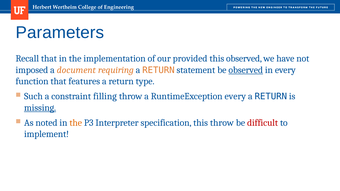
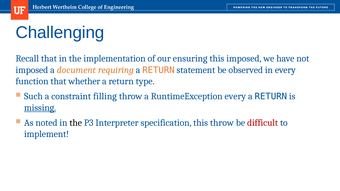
Parameters: Parameters -> Challenging (60, 33)
provided: provided -> ensuring (190, 59)
this observed: observed -> imposed (244, 59)
observed underline: present -> none (246, 70)
features: features -> whether (84, 81)
the colour: orange -> black (76, 123)
